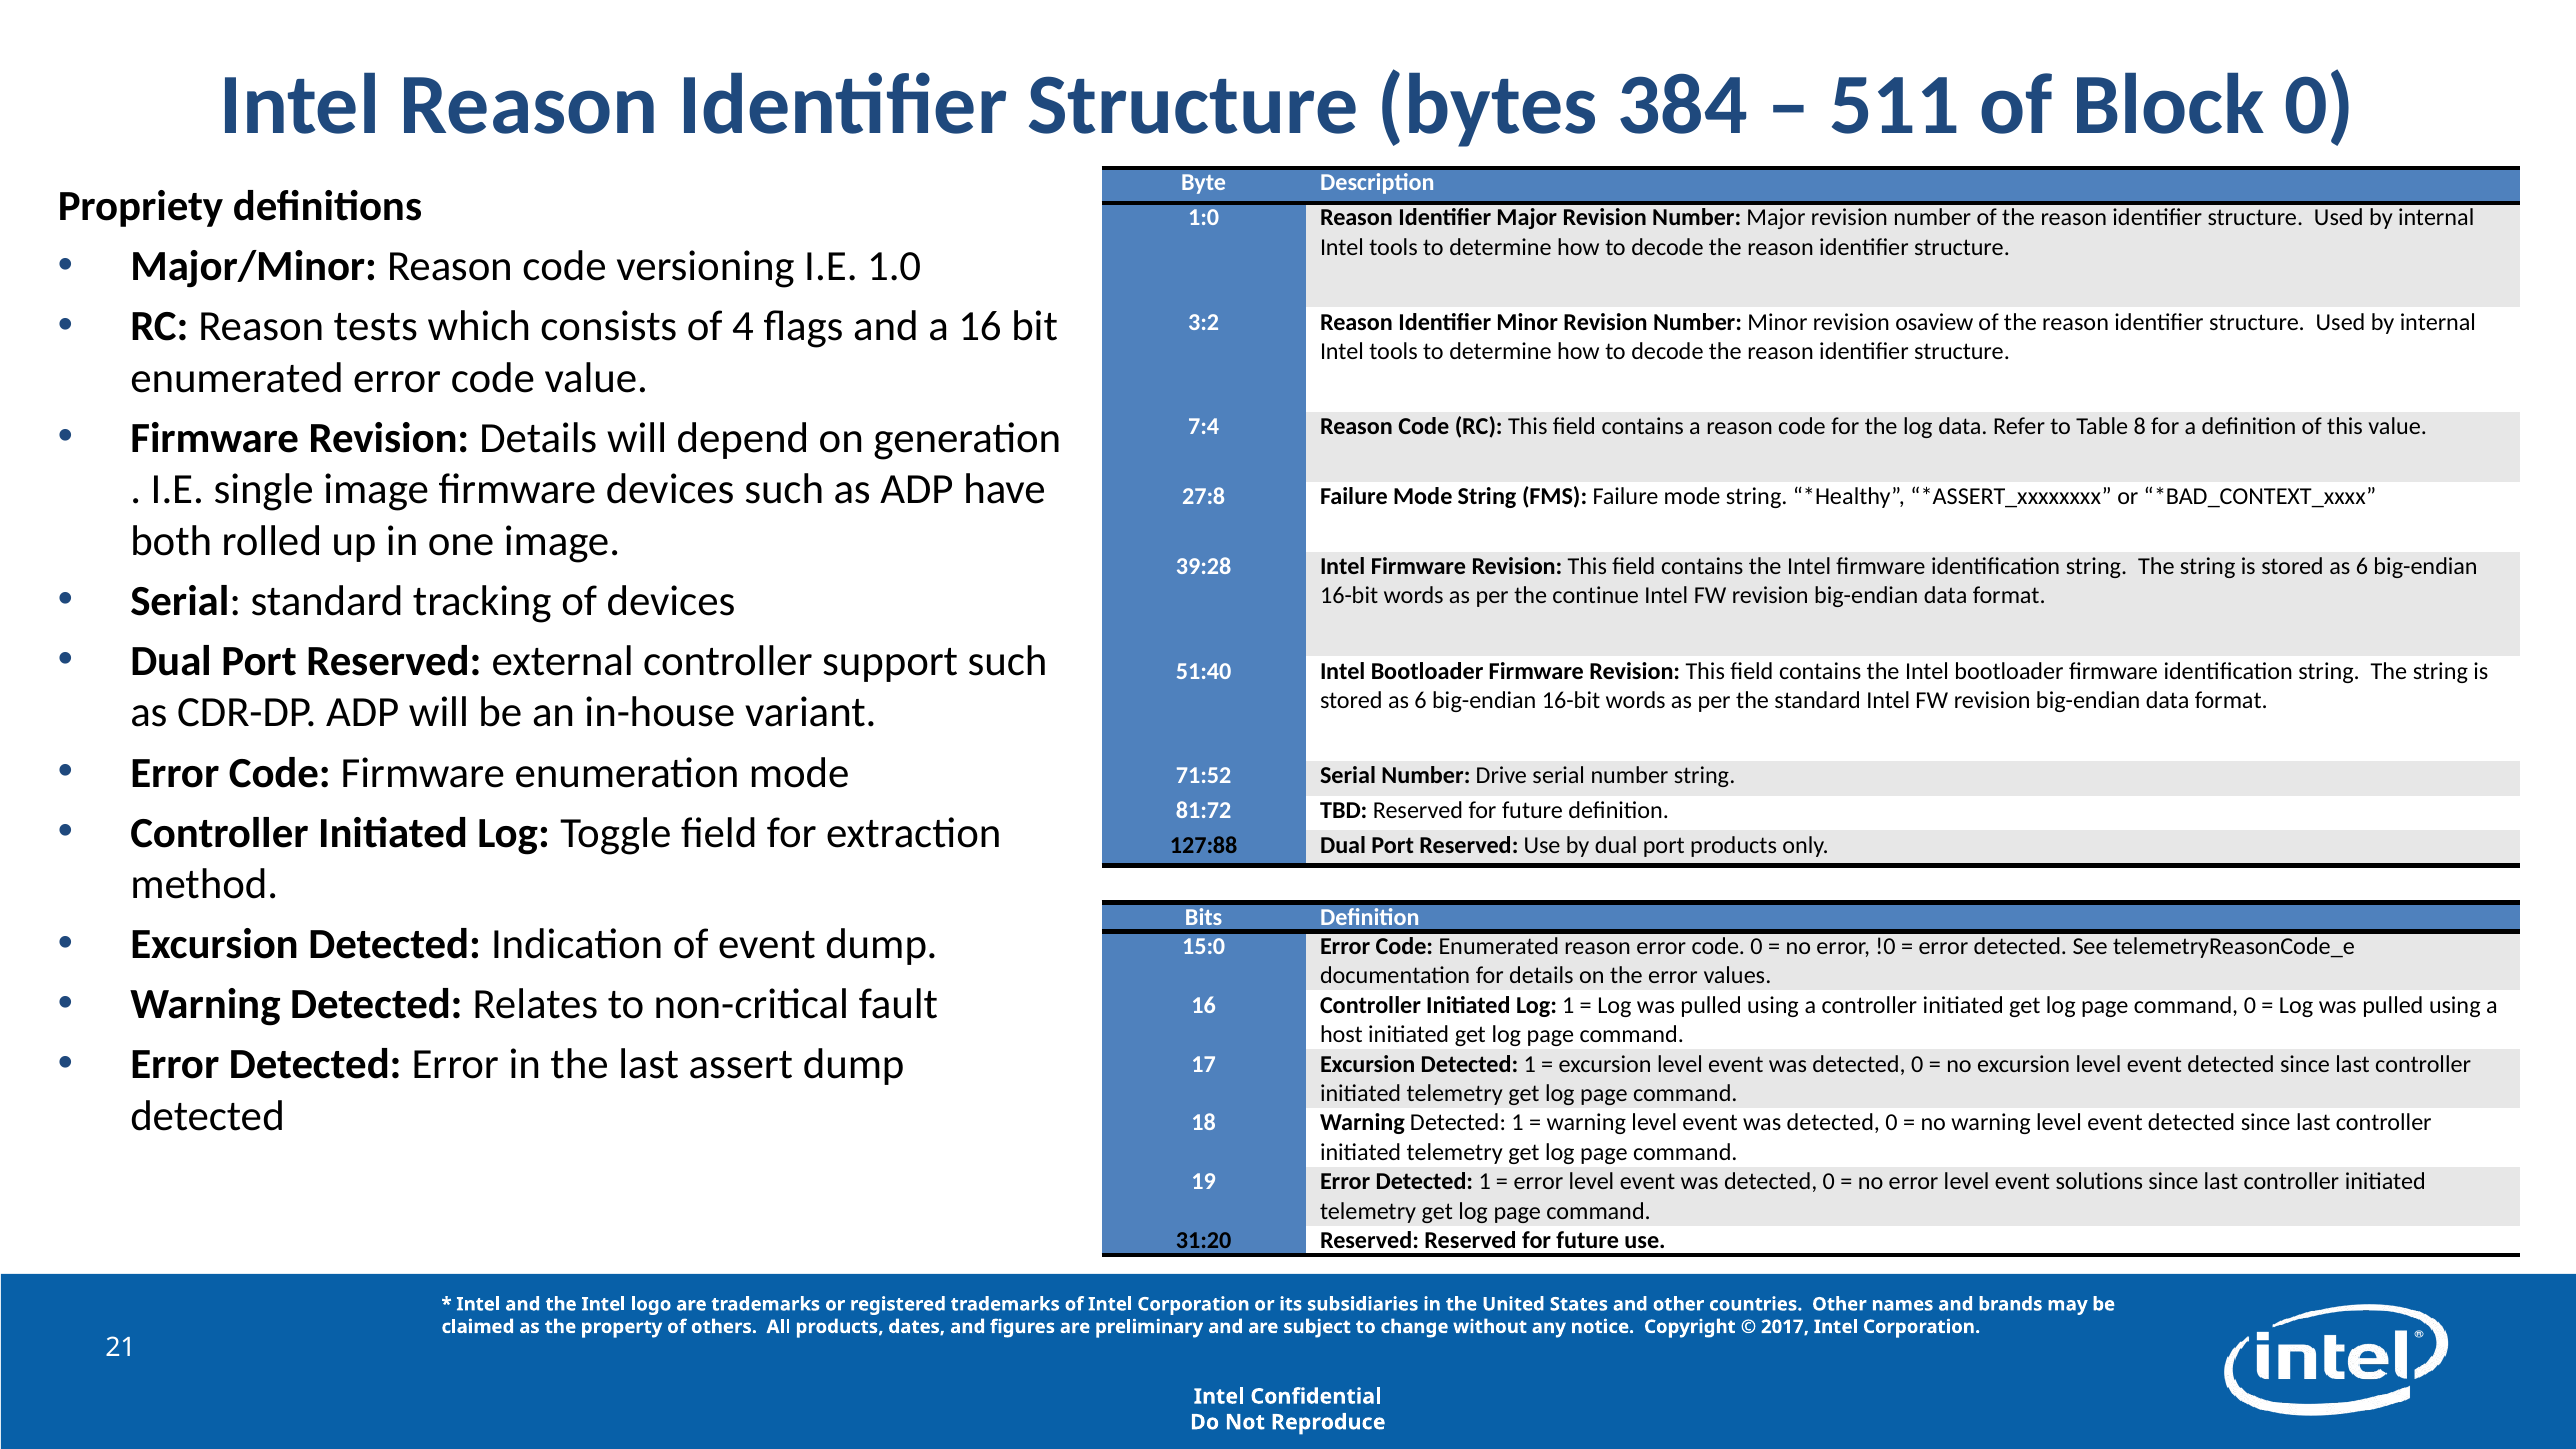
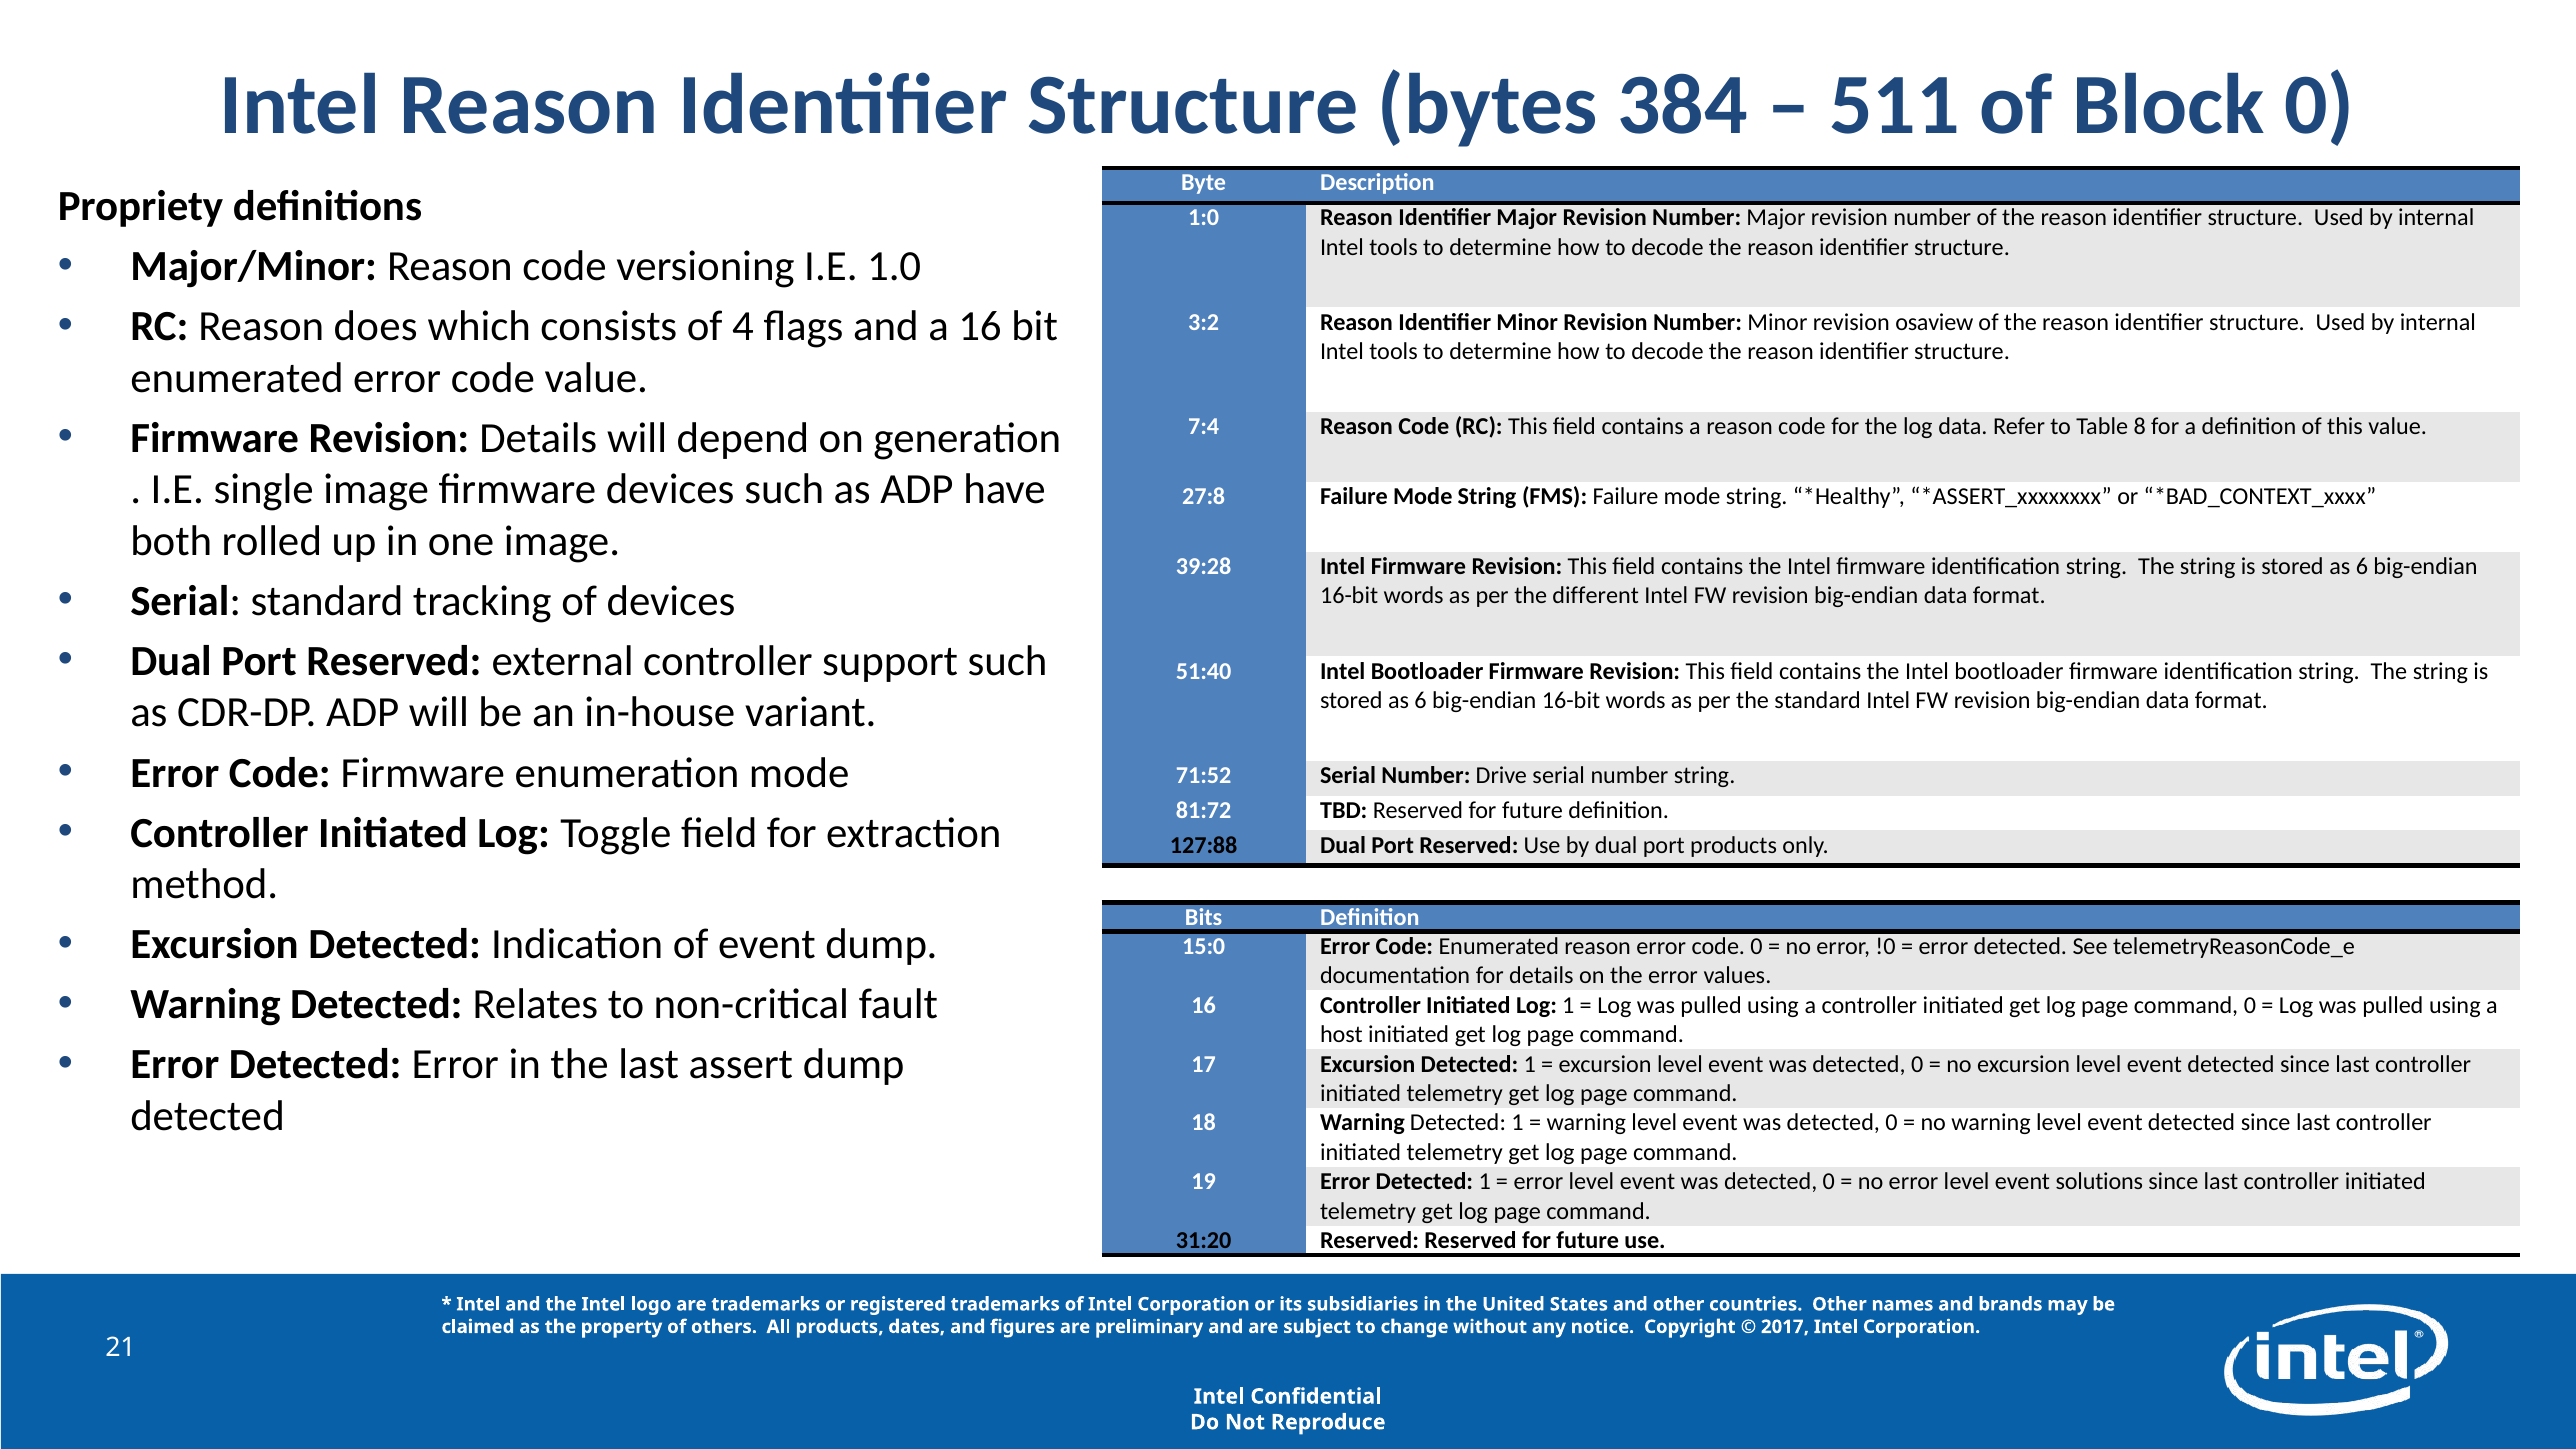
tests: tests -> does (376, 327)
continue: continue -> different (1596, 596)
